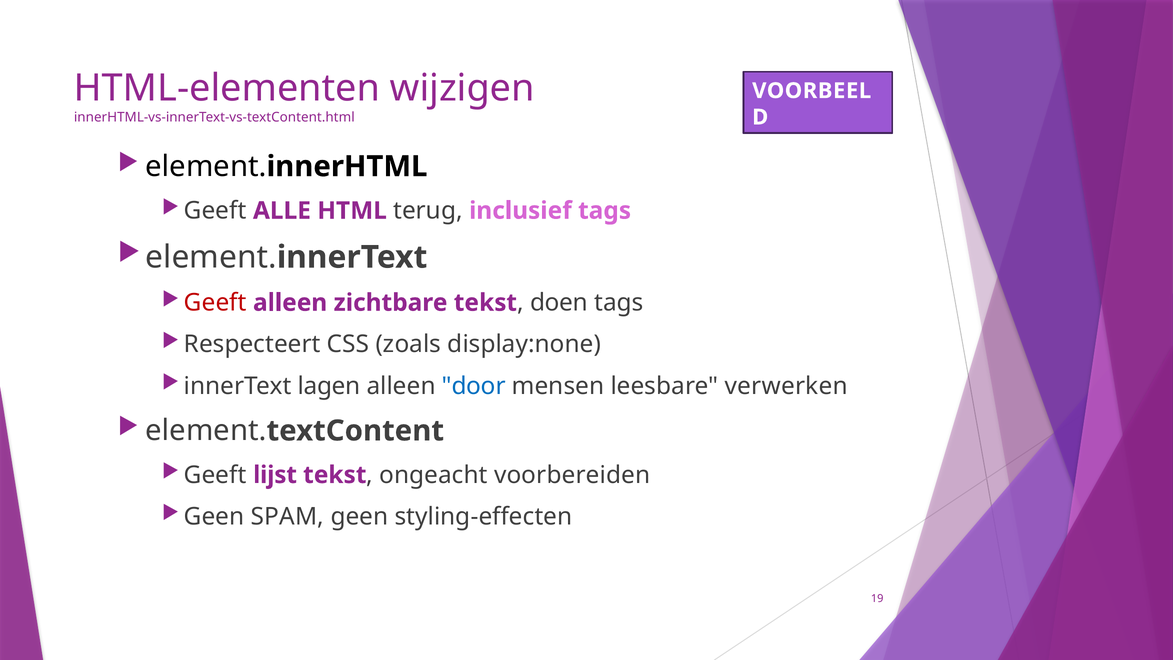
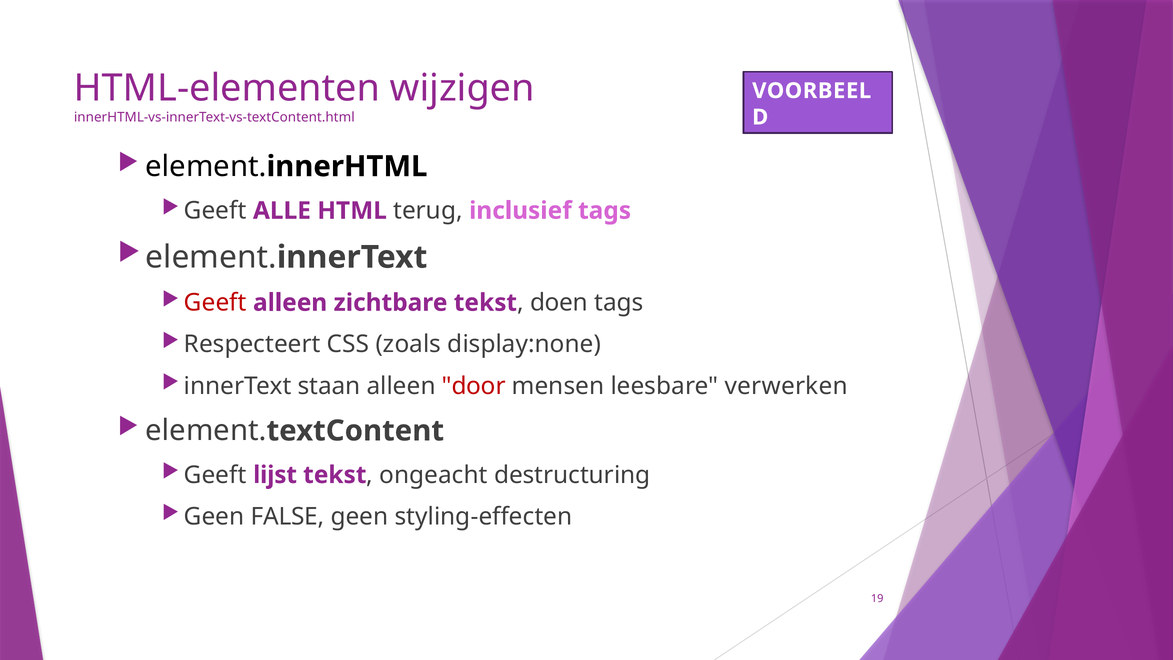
lagen: lagen -> staan (329, 386)
door colour: blue -> red (474, 386)
voorbereiden: voorbereiden -> destructuring (572, 475)
SPAM: SPAM -> FALSE (288, 516)
